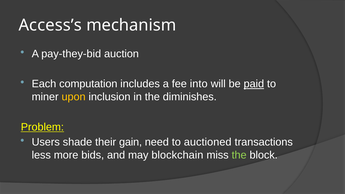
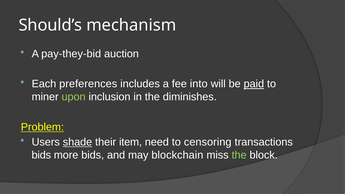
Access’s: Access’s -> Should’s (50, 25)
computation: computation -> preferences (88, 84)
upon colour: yellow -> light green (74, 97)
shade underline: none -> present (77, 142)
gain: gain -> item (131, 142)
auctioned: auctioned -> censoring (208, 142)
less: less -> bids (41, 155)
